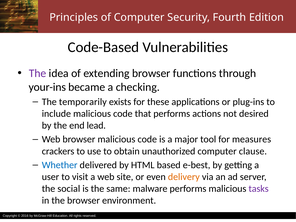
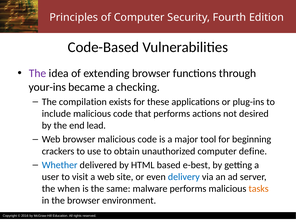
temporarily: temporarily -> compilation (83, 102)
measures: measures -> beginning (252, 139)
clause: clause -> define (253, 151)
delivery colour: orange -> blue (184, 177)
social: social -> when (69, 189)
tasks colour: purple -> orange (259, 189)
